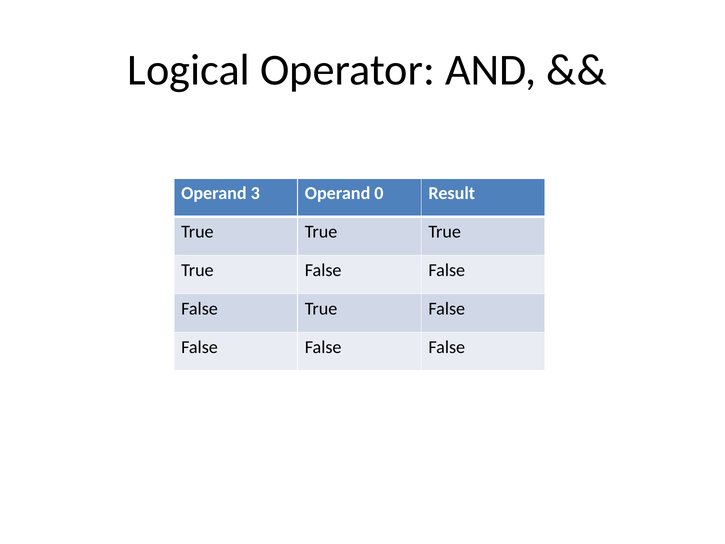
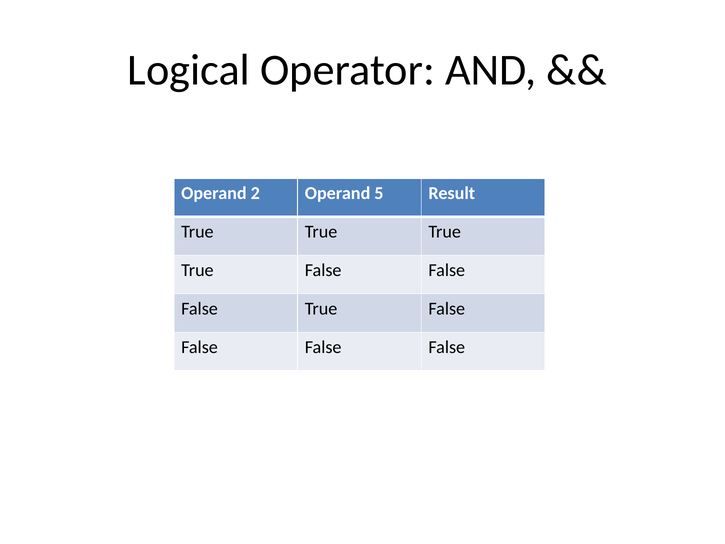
3: 3 -> 2 (255, 193)
0: 0 -> 5 (379, 193)
